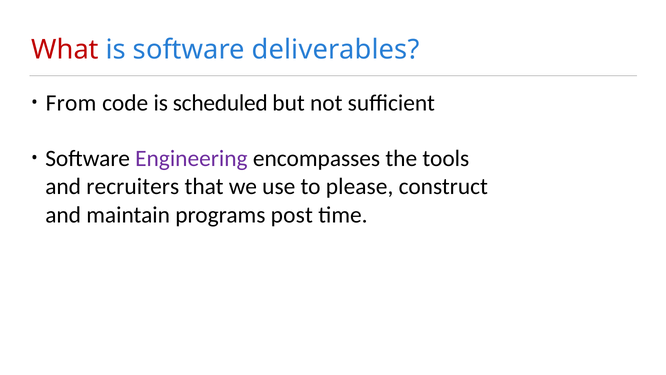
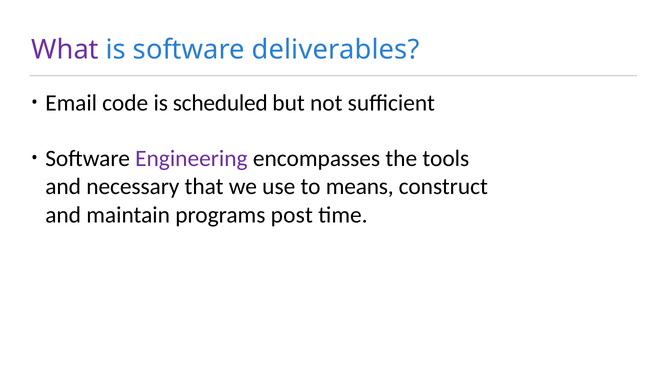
What colour: red -> purple (65, 50)
From: From -> Email (71, 103)
recruiters: recruiters -> necessary (133, 187)
please: please -> means (360, 187)
